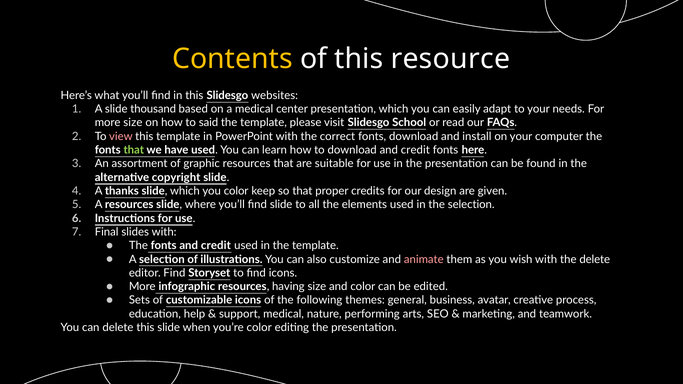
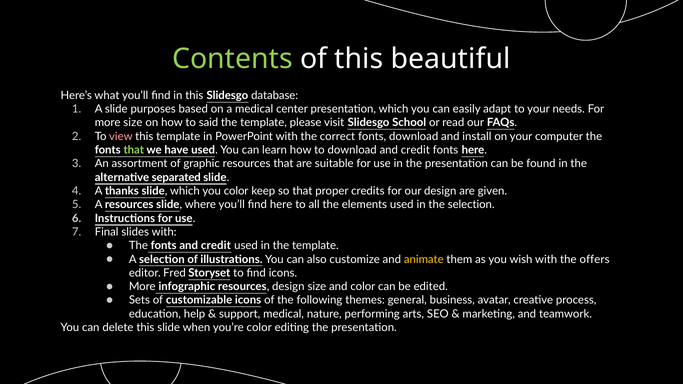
Contents colour: yellow -> light green (232, 59)
resource: resource -> beautiful (451, 59)
websites: websites -> database (275, 95)
thousand: thousand -> purposes (153, 109)
copyright: copyright -> separated (176, 177)
find slide: slide -> here (281, 205)
animate colour: pink -> yellow (424, 259)
the delete: delete -> offers (595, 259)
editor Find: Find -> Fred (174, 273)
resources having: having -> design (288, 287)
